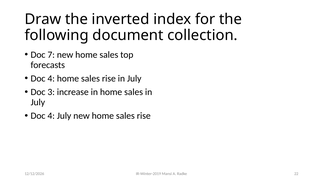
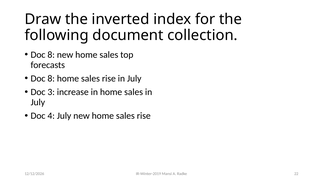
7: 7 -> 8 (51, 55)
4: 4 -> 8 (51, 78)
